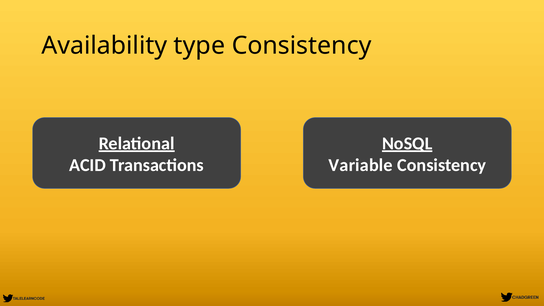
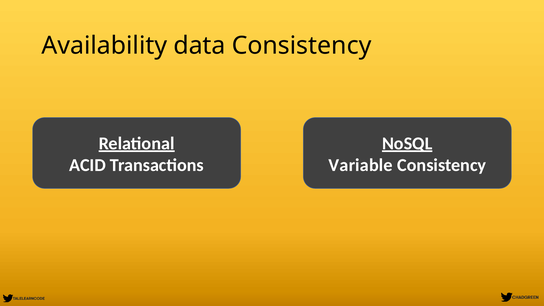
type: type -> data (200, 46)
